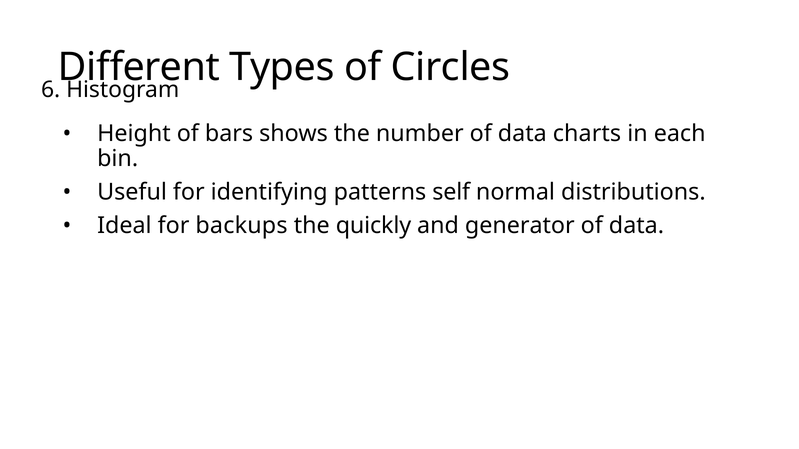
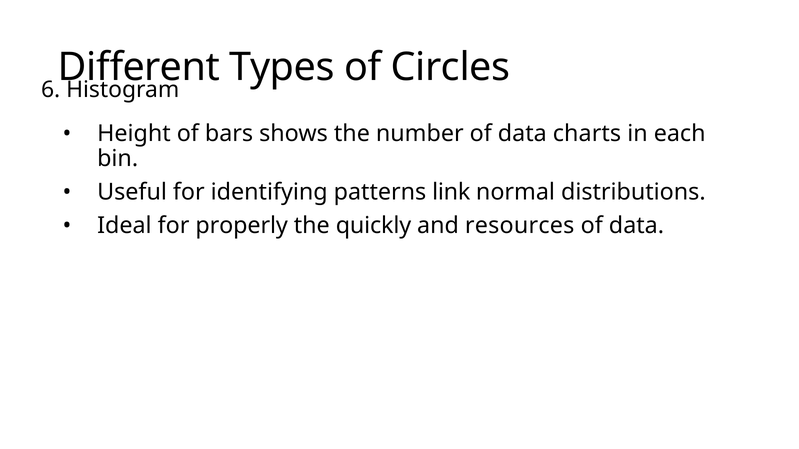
self: self -> link (451, 192)
backups: backups -> properly (242, 226)
generator: generator -> resources (520, 226)
